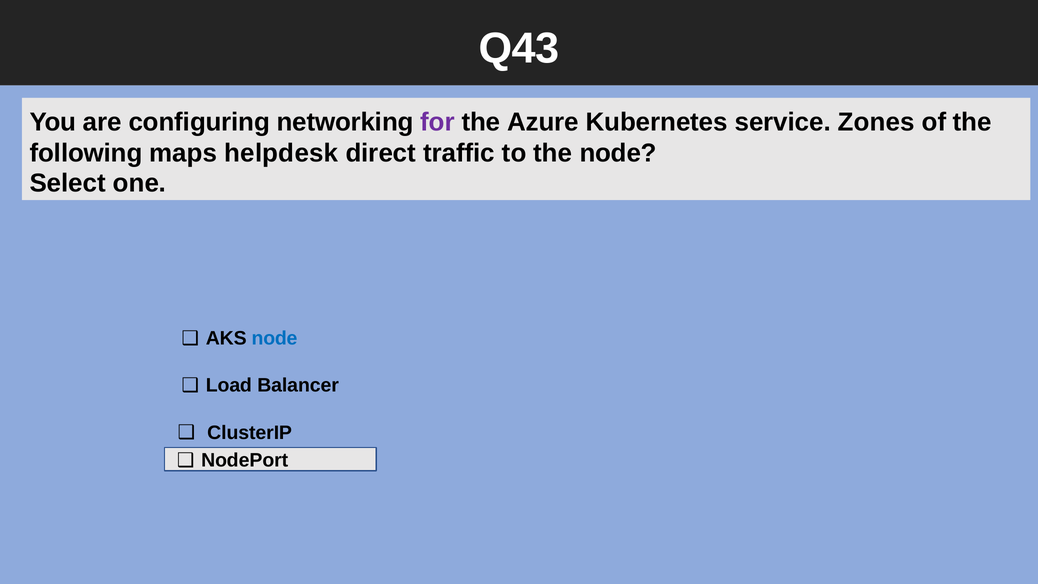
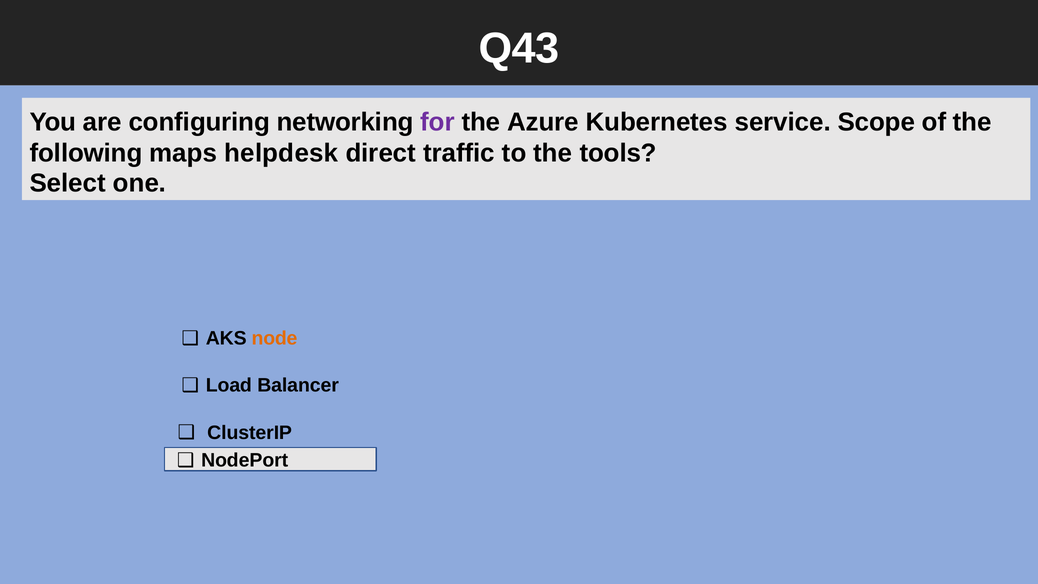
Zones: Zones -> Scope (876, 122)
the node: node -> tools (618, 153)
node colour: blue -> orange (275, 338)
